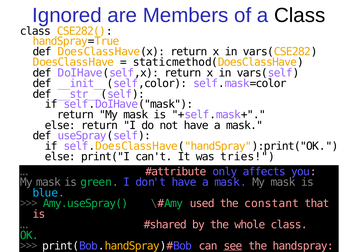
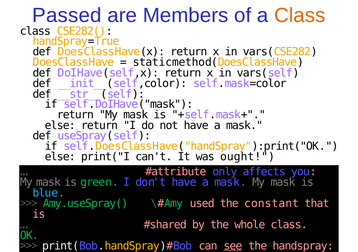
Ignored: Ignored -> Passed (67, 15)
Class colour: black -> orange (300, 15)
tries: tries -> ought (247, 157)
